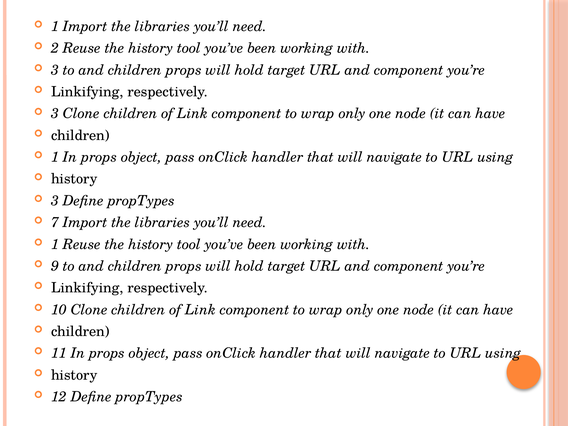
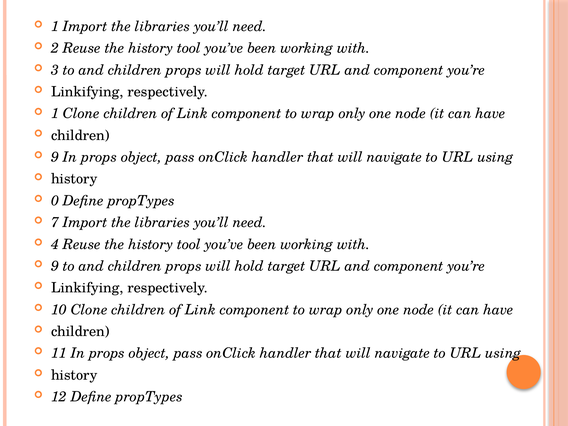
3: 3 -> 1 (55, 114)
1: 1 -> 9 (55, 157)
3: 3 -> 0 (55, 201)
1: 1 -> 4 (55, 244)
